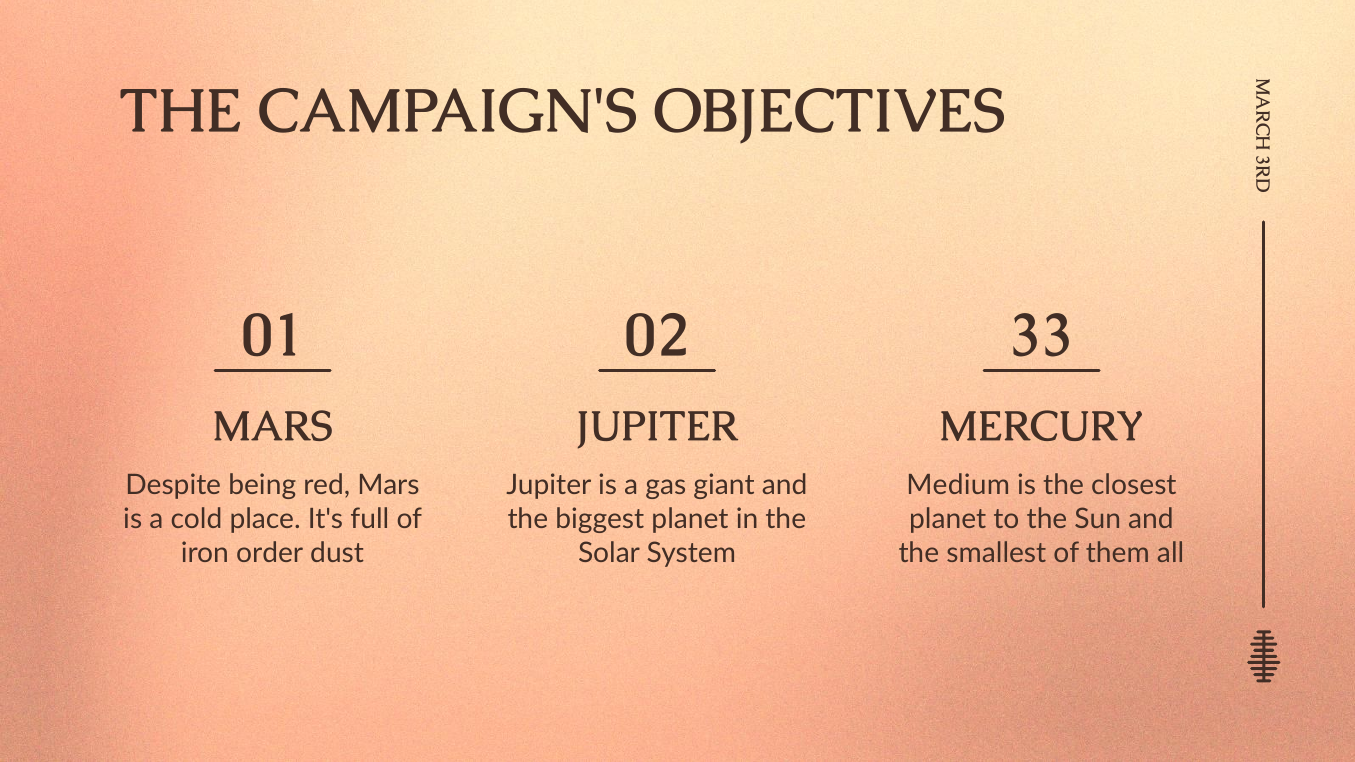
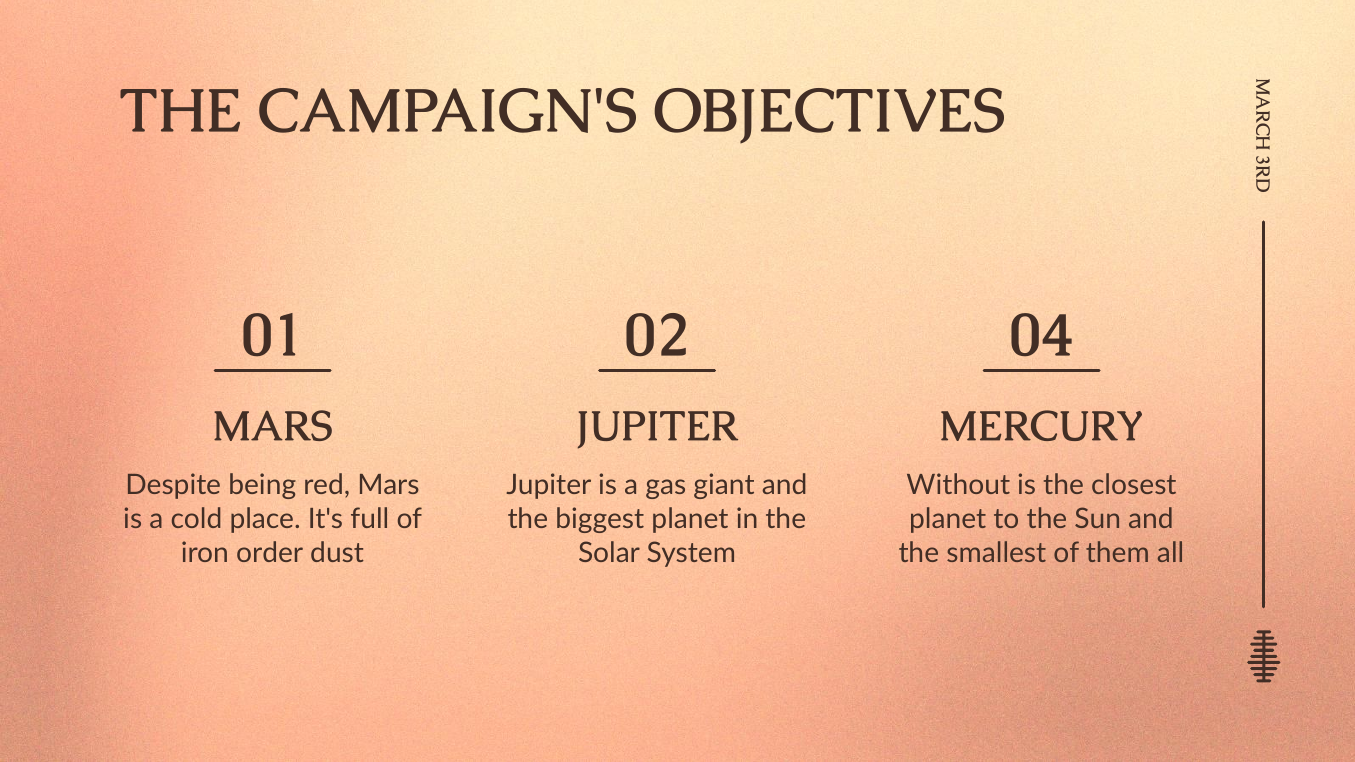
33: 33 -> 04 (1042, 336)
Medium: Medium -> Without (958, 485)
